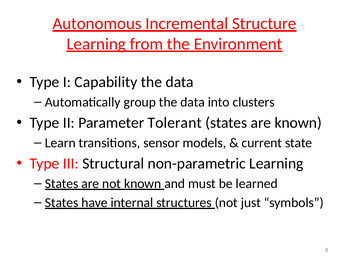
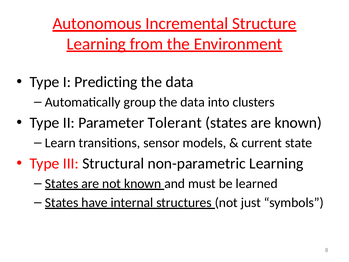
Capability: Capability -> Predicting (106, 82)
